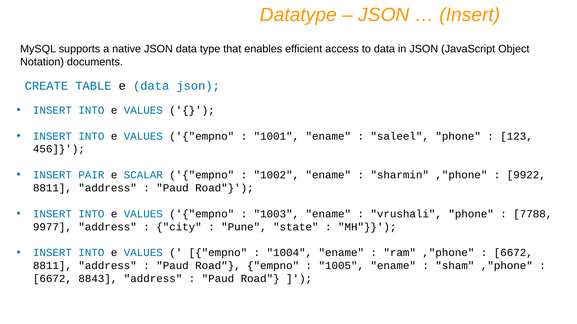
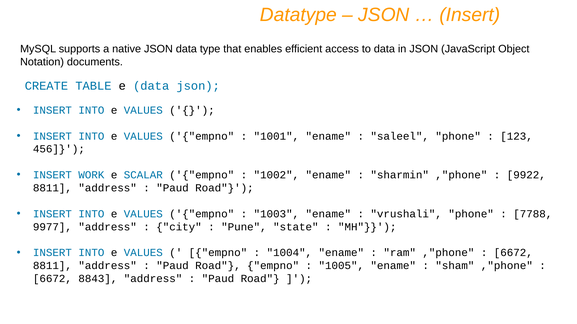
PAIR: PAIR -> WORK (91, 175)
